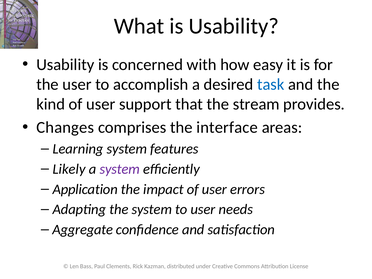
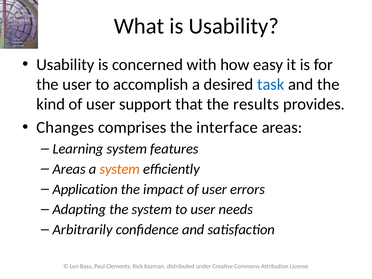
stream: stream -> results (256, 104)
Likely: Likely -> Areas (69, 169)
system colour: purple -> orange (120, 169)
Aggregate: Aggregate -> Arbitrarily (83, 230)
